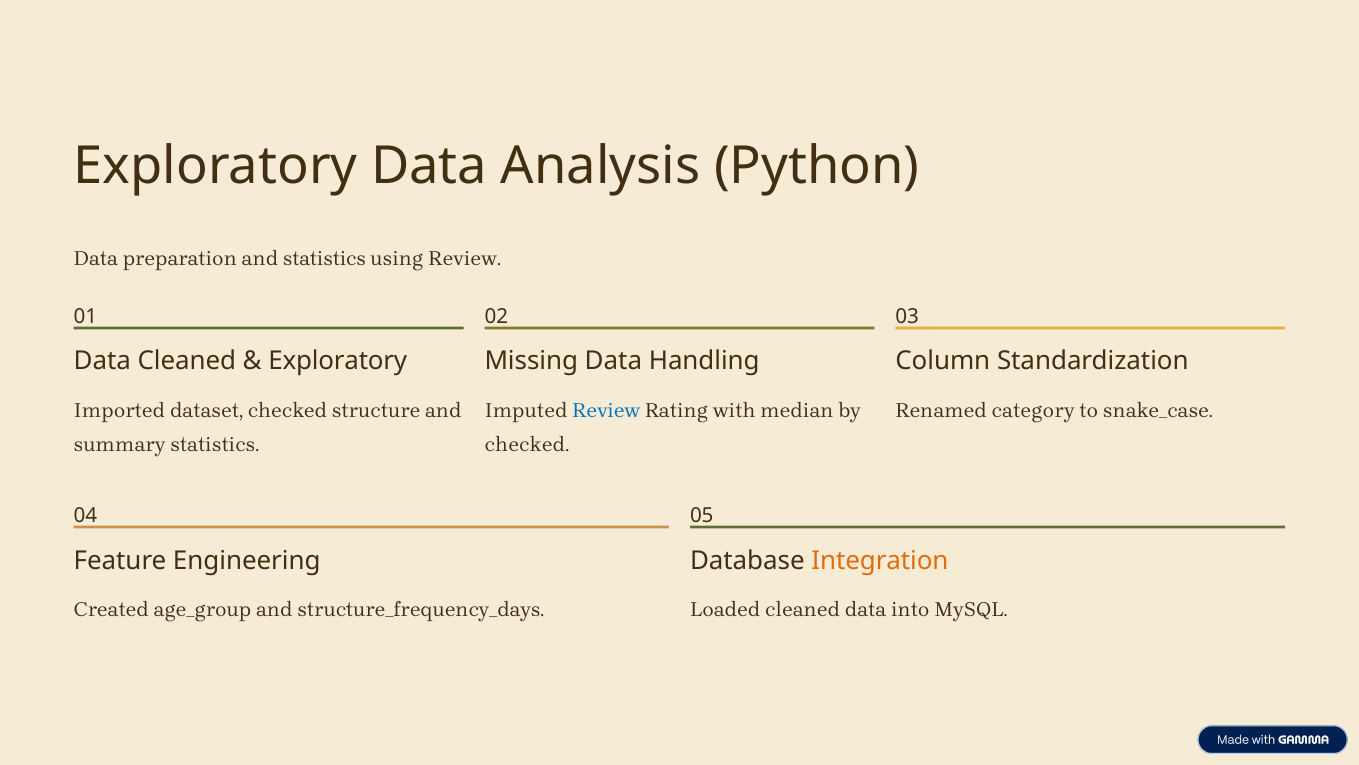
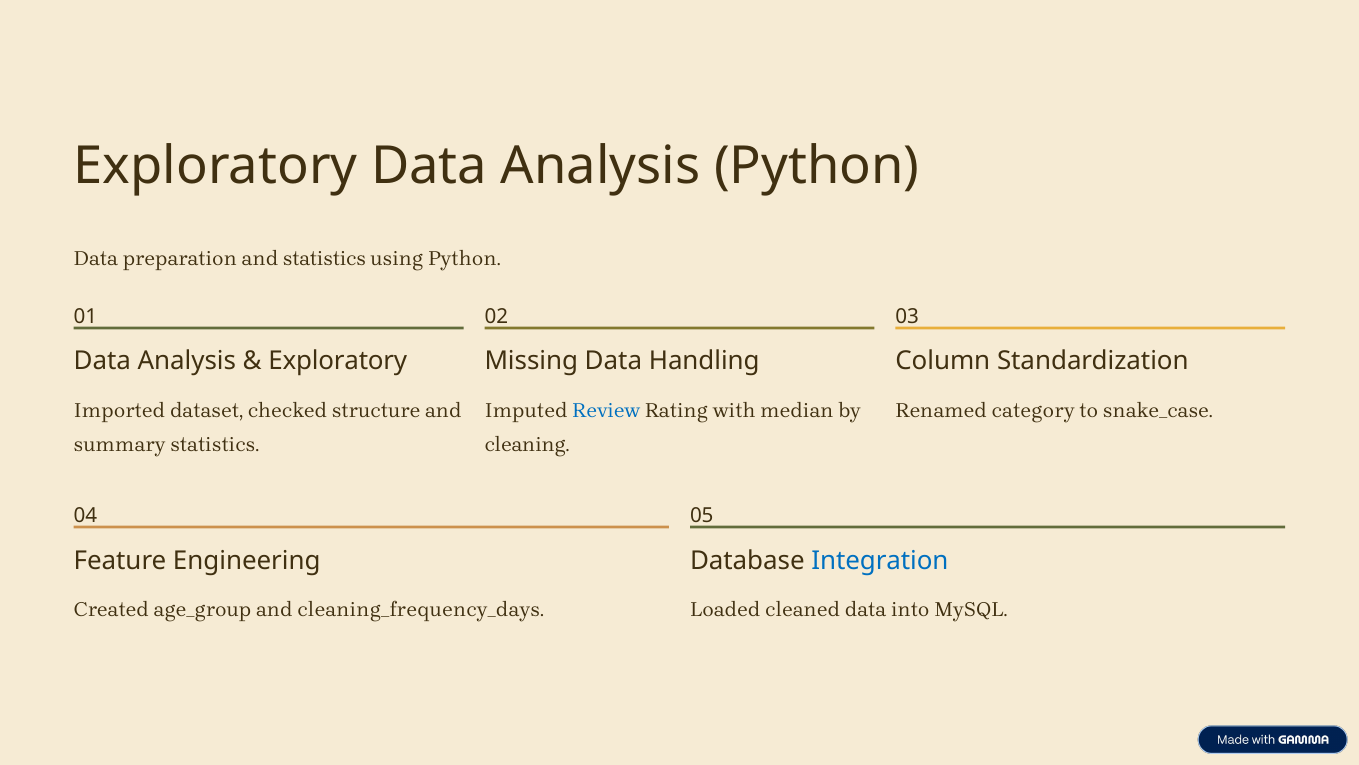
using Review: Review -> Python (464, 259)
Cleaned: Cleaned -> Analysis (187, 361)
checked: checked -> cleaning (527, 444)
Integration colour: orange -> blue (880, 560)
structure_frequency_days: structure_frequency_days -> cleaning_frequency_days (421, 610)
